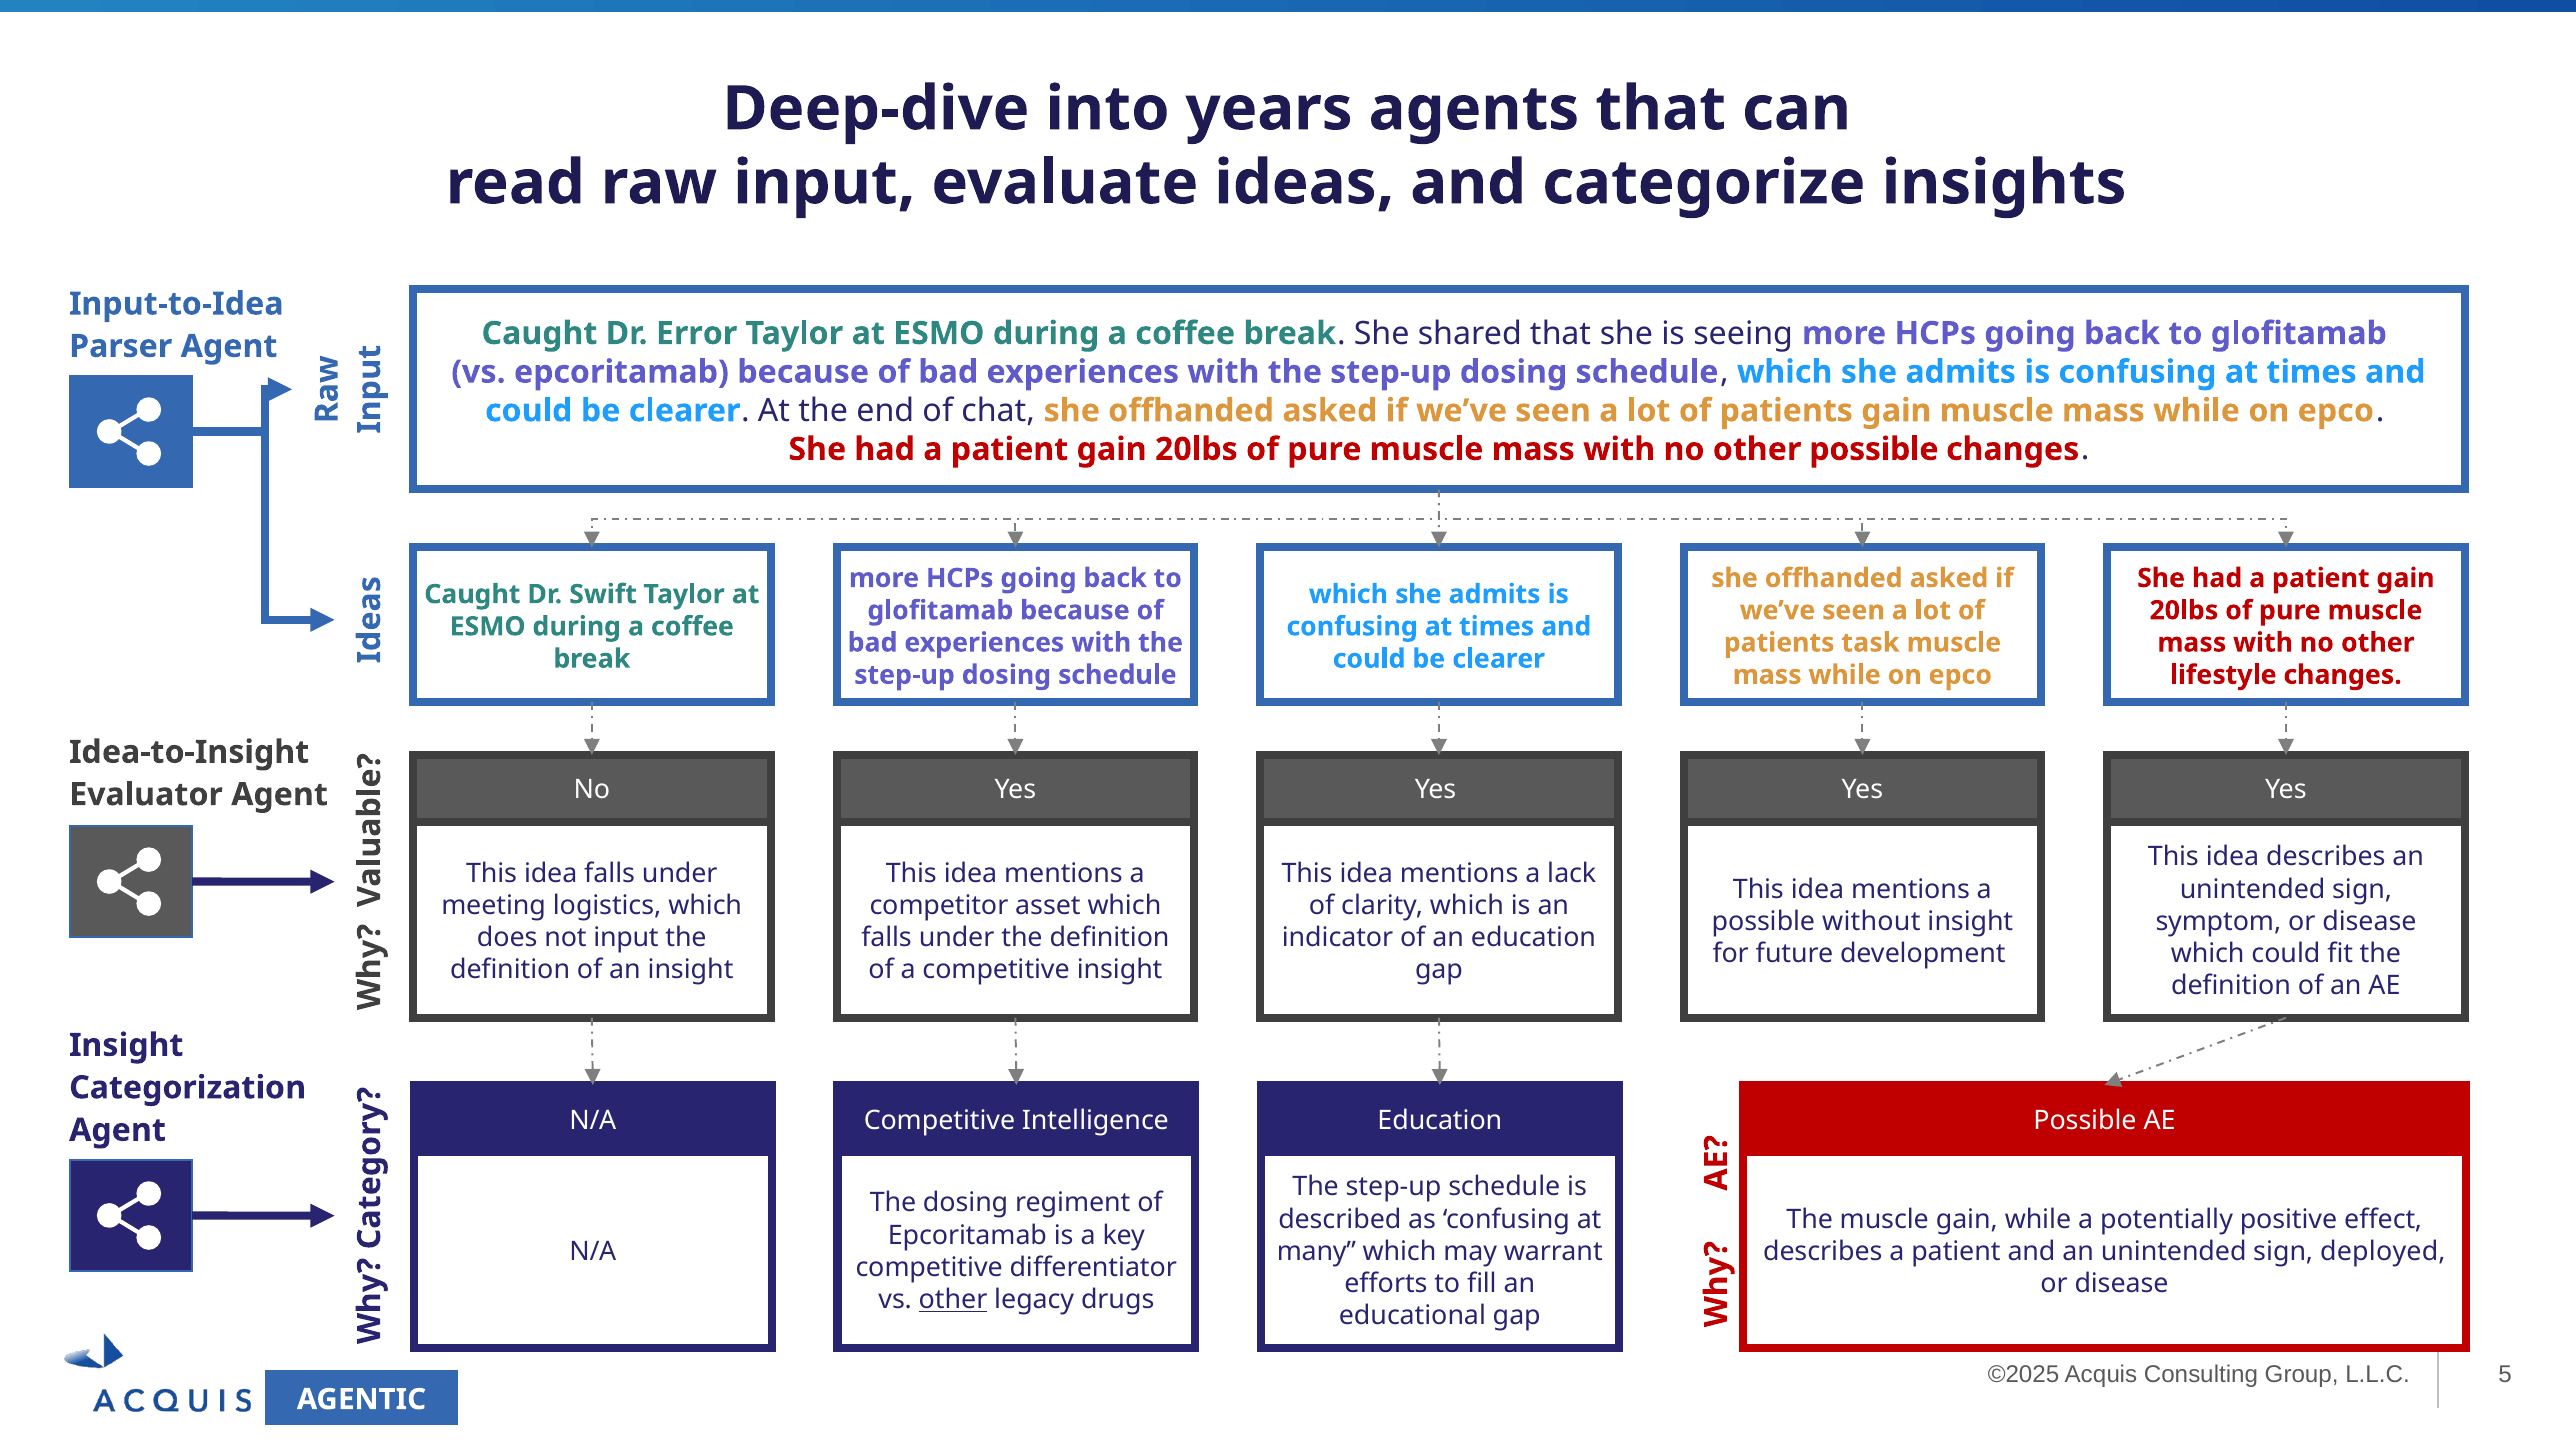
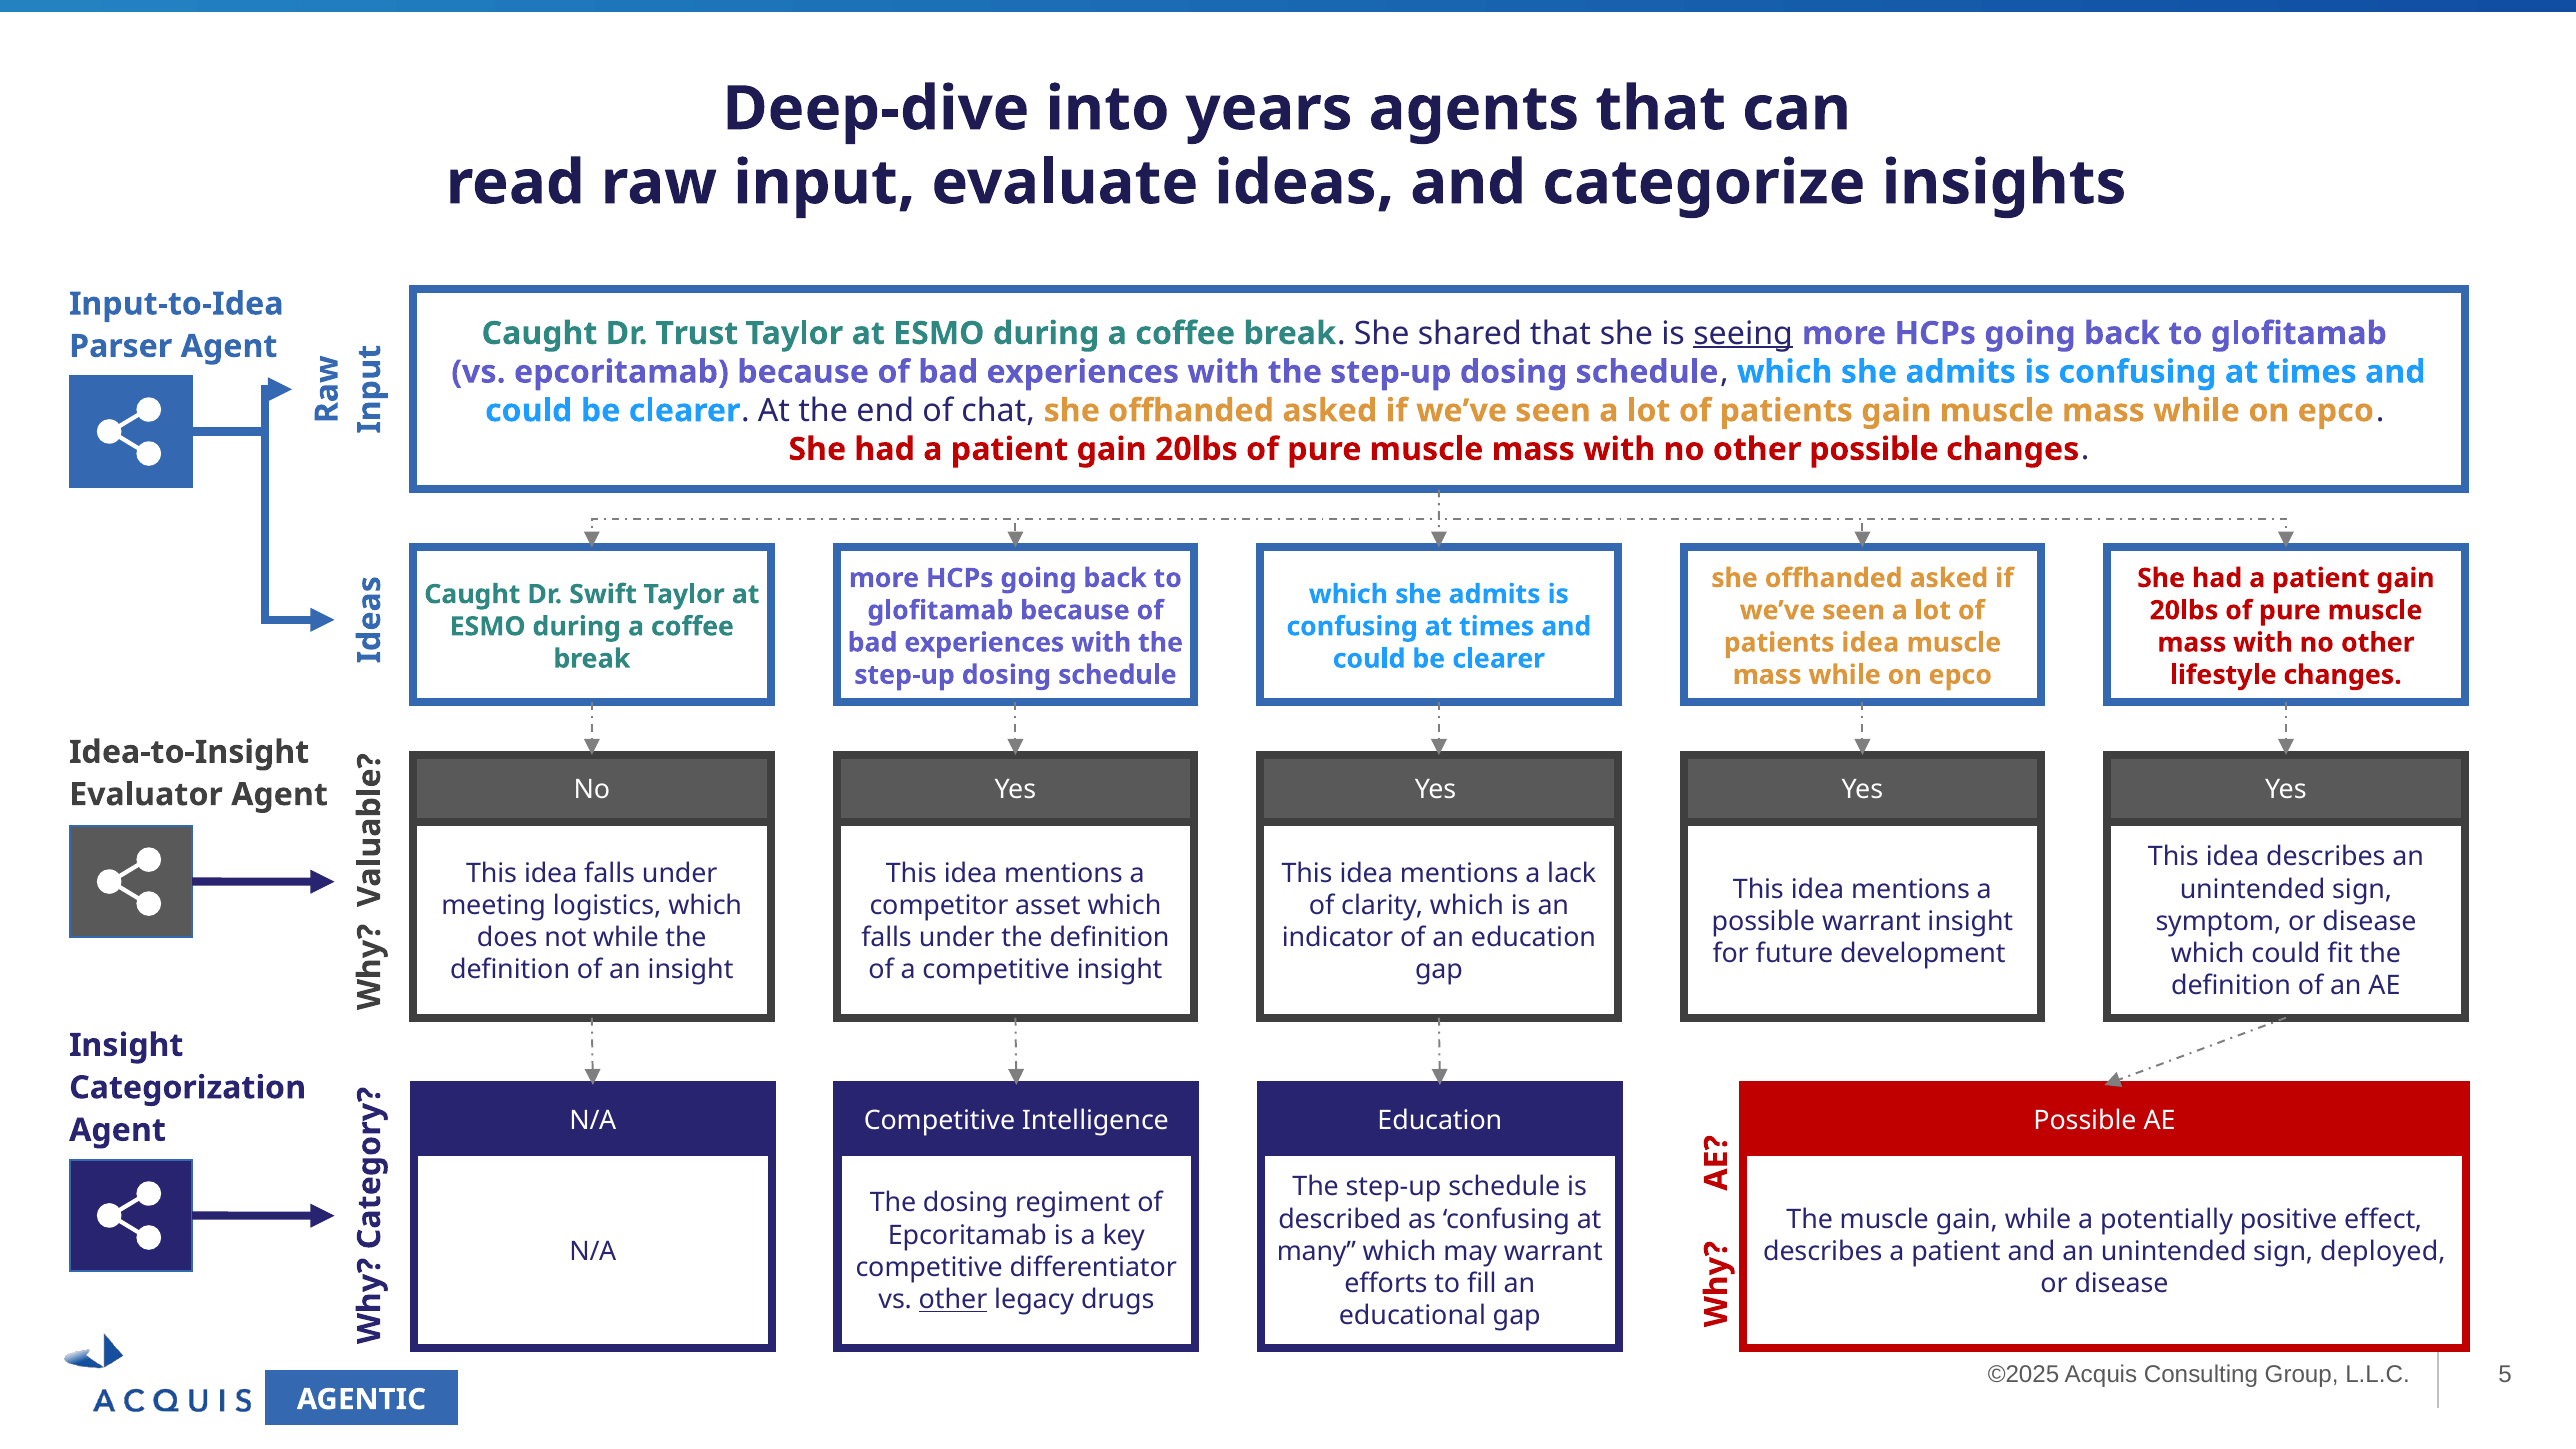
Error: Error -> Trust (697, 333)
seeing underline: none -> present (1743, 333)
patients task: task -> idea (1870, 643)
possible without: without -> warrant (1872, 922)
not input: input -> while (626, 938)
